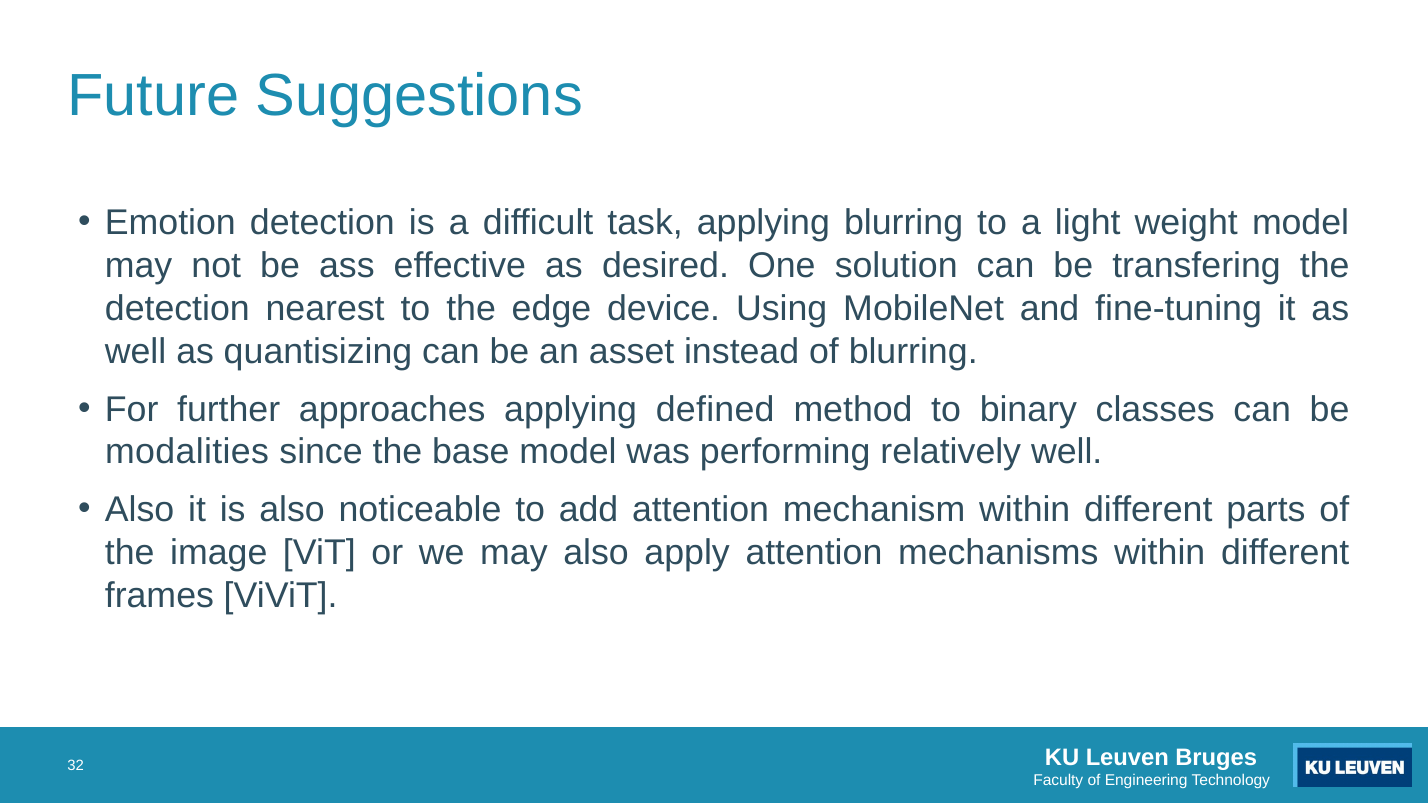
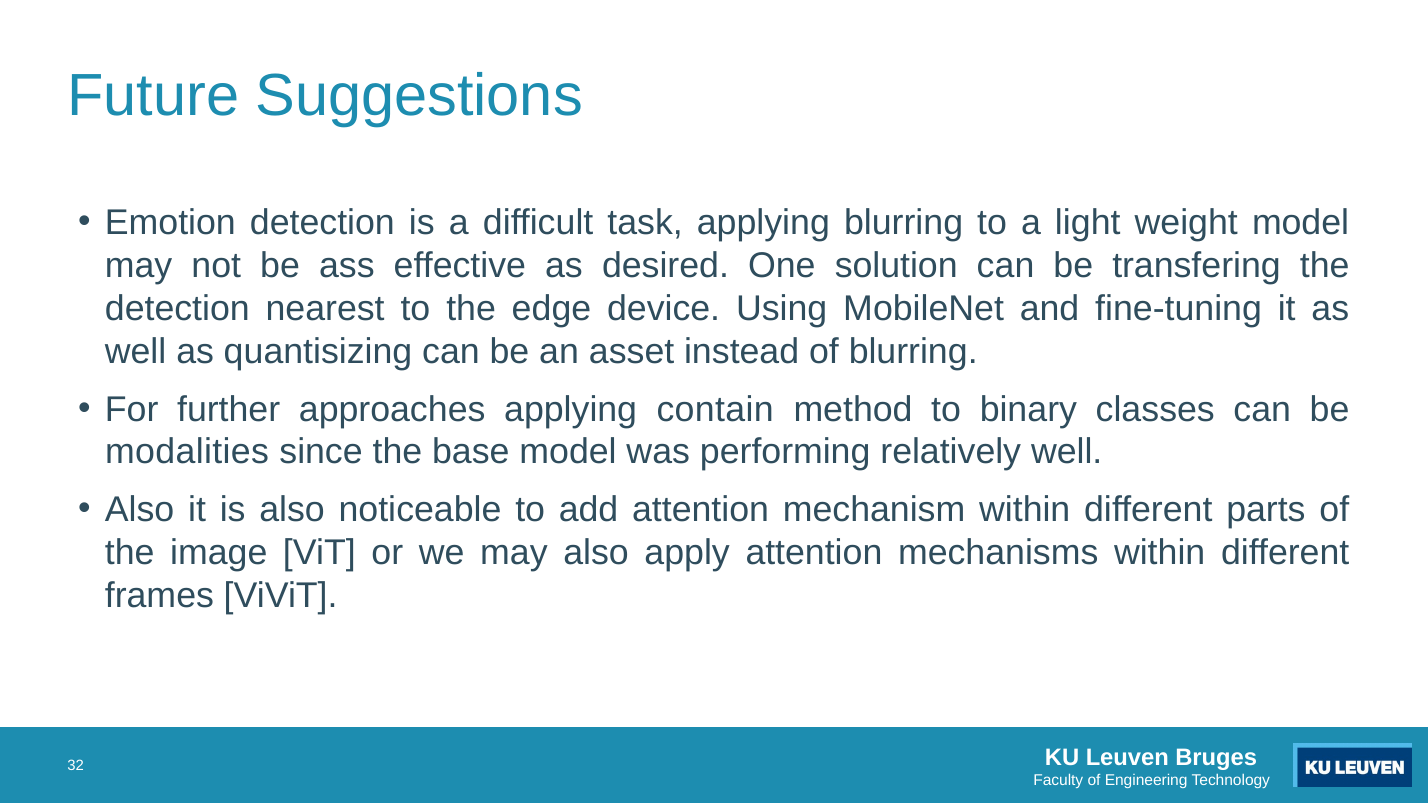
defined: defined -> contain (715, 409)
